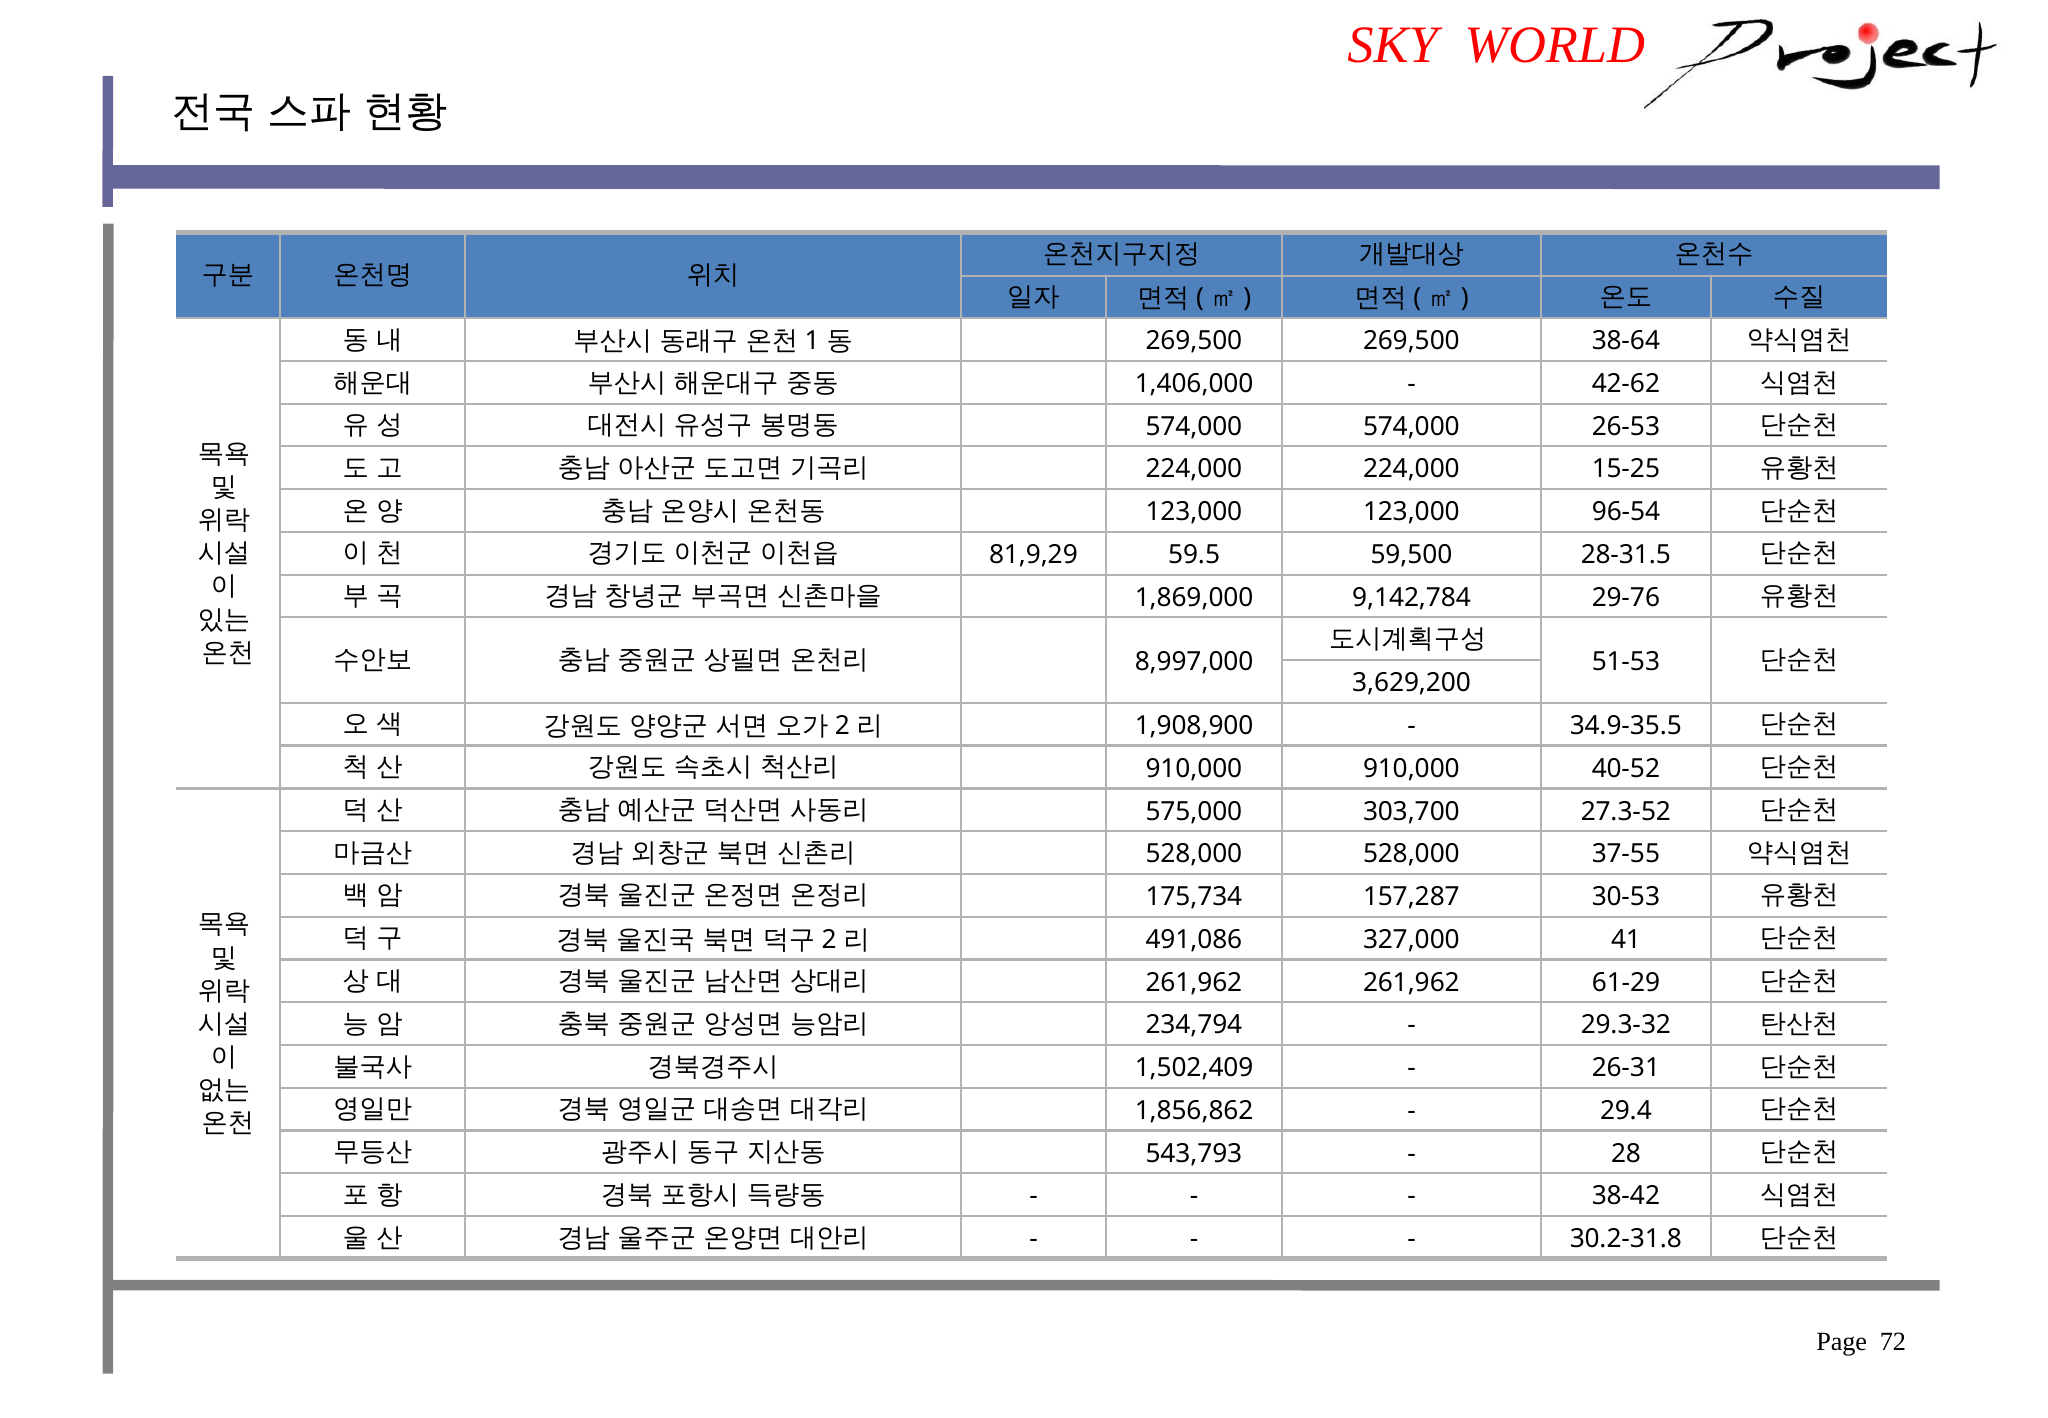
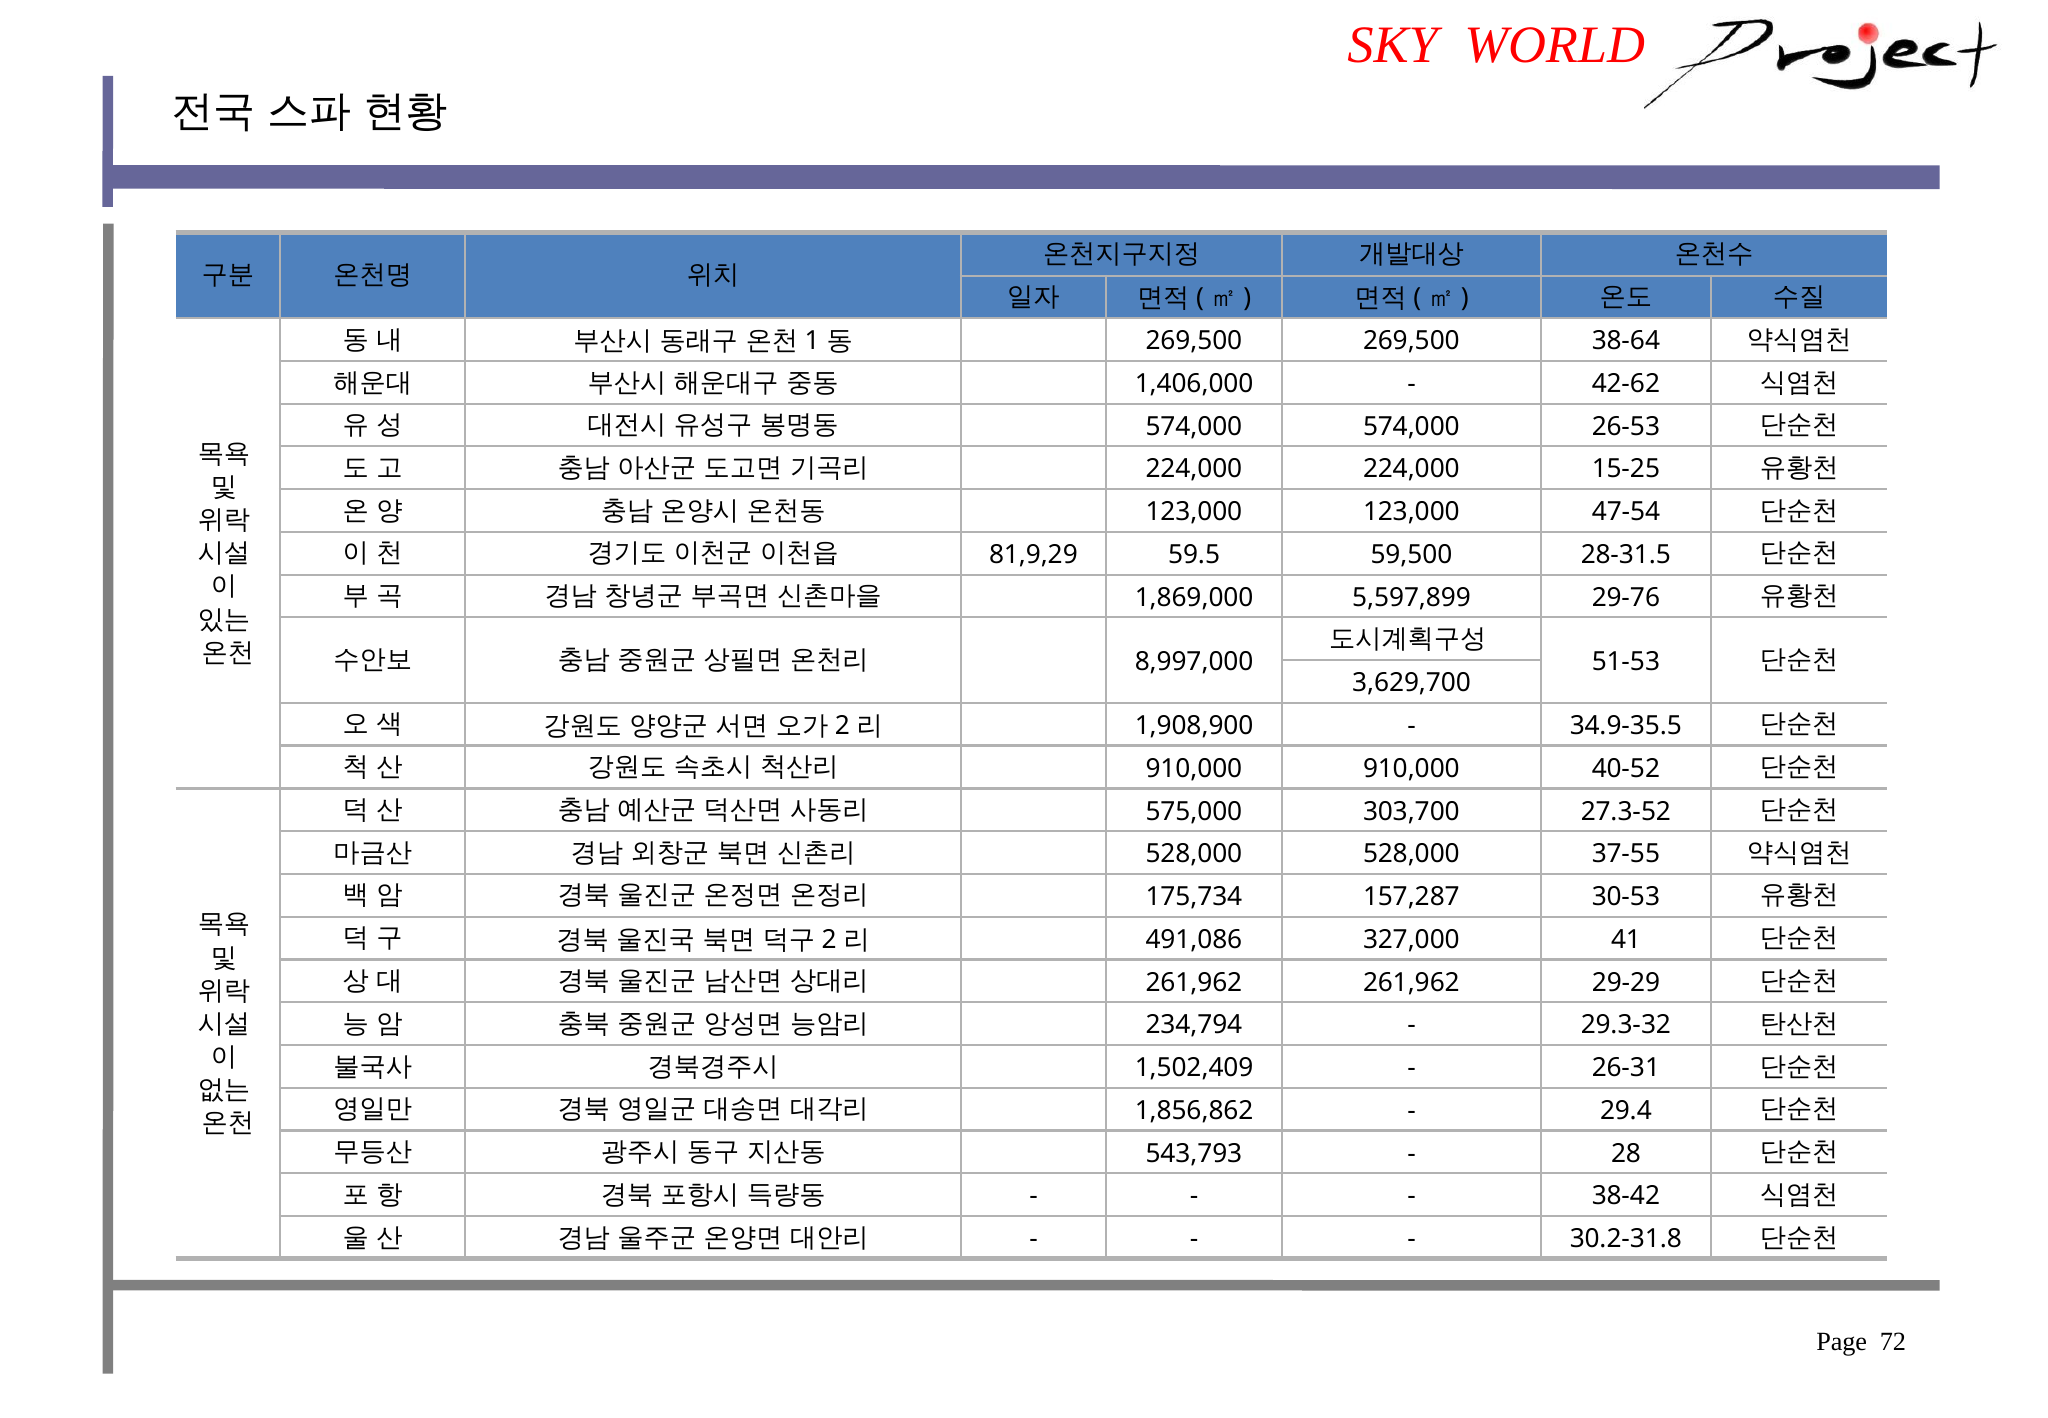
96-54: 96-54 -> 47-54 (1626, 512)
9,142,784: 9,142,784 -> 5,597,899 (1412, 597)
3,629,200: 3,629,200 -> 3,629,700 (1412, 683)
61-29: 61-29 -> 29-29 (1626, 982)
